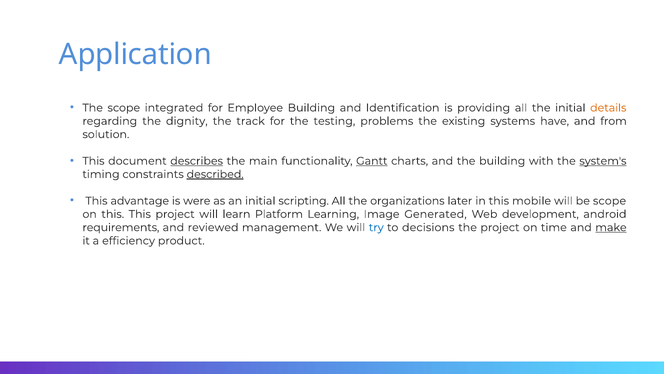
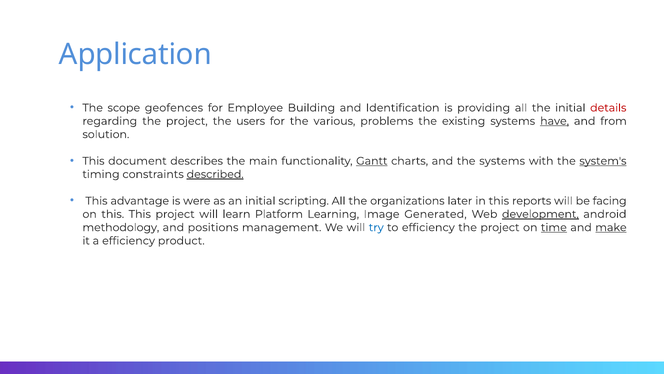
integrated: integrated -> geofences (174, 108)
details colour: orange -> red (608, 108)
regarding the dignity: dignity -> project (187, 121)
track: track -> users (251, 121)
testing: testing -> various (334, 121)
have underline: none -> present (555, 121)
describes underline: present -> none (197, 161)
the building: building -> systems (502, 161)
mobile: mobile -> reports (532, 201)
be scope: scope -> facing (610, 201)
development underline: none -> present (540, 214)
requirements: requirements -> methodology (121, 227)
reviewed: reviewed -> positions (213, 227)
to decisions: decisions -> efficiency (428, 227)
time underline: none -> present (554, 227)
